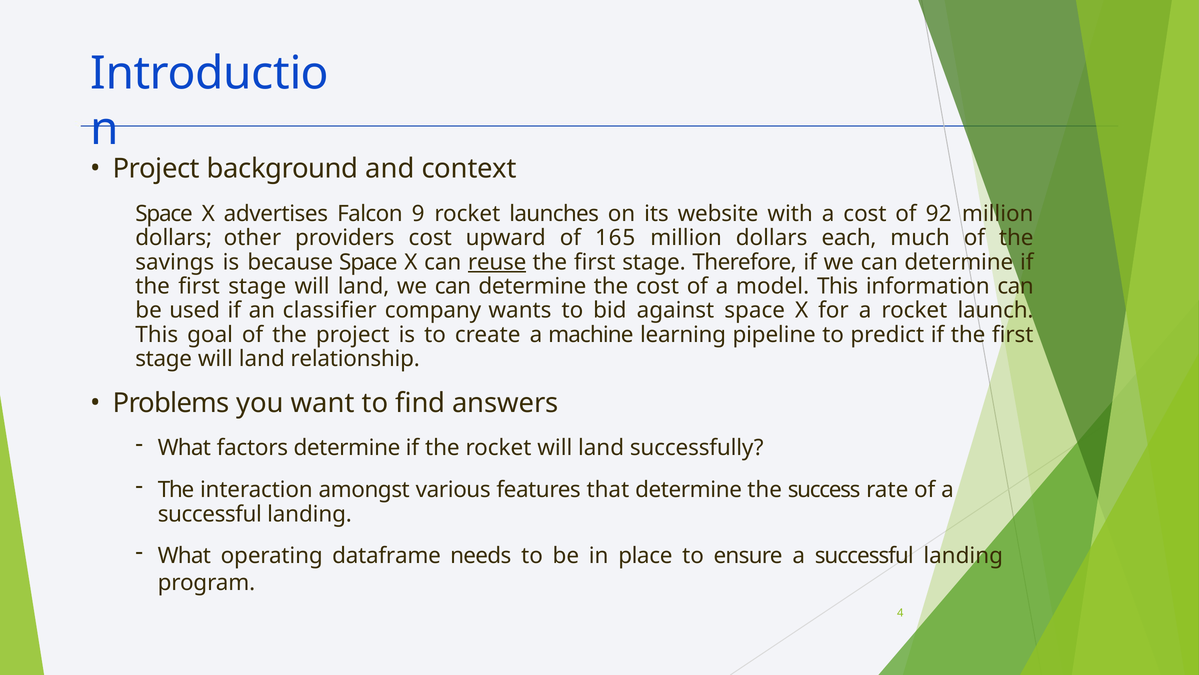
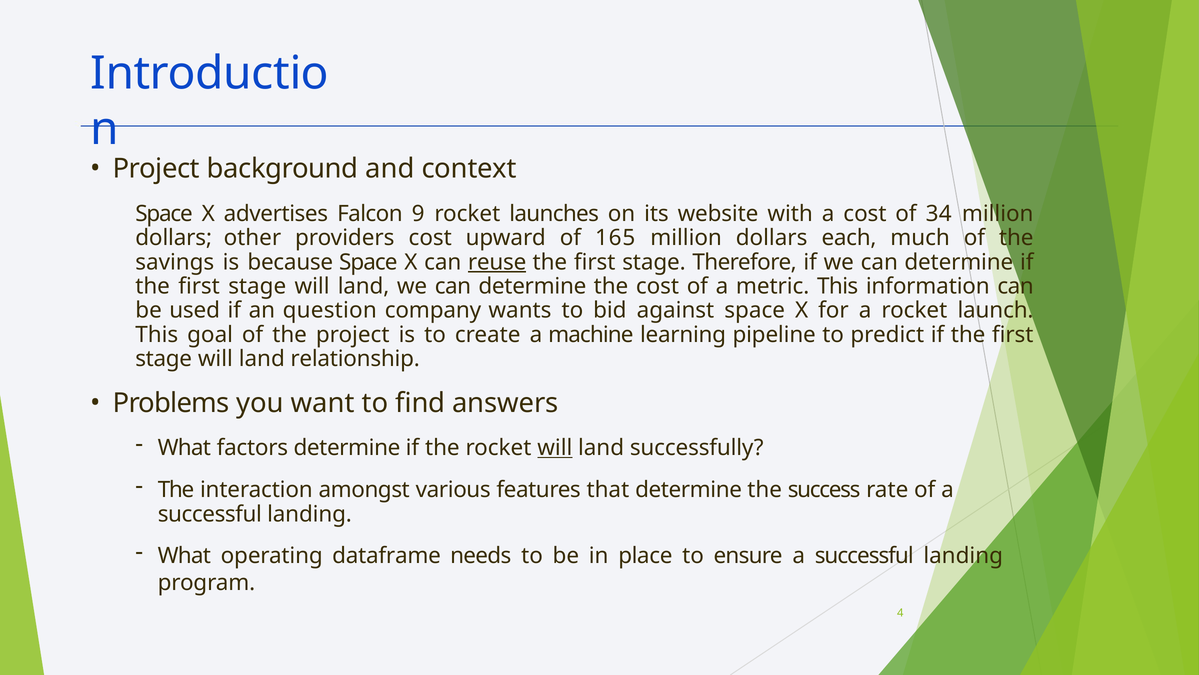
92: 92 -> 34 (939, 213)
model: model -> metric (773, 286)
classifier: classifier -> question (330, 310)
will underline: none -> present (555, 448)
